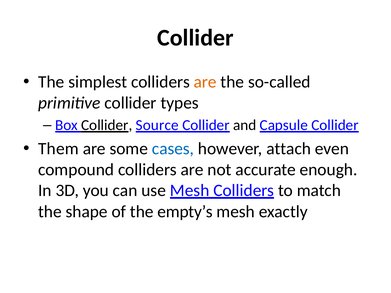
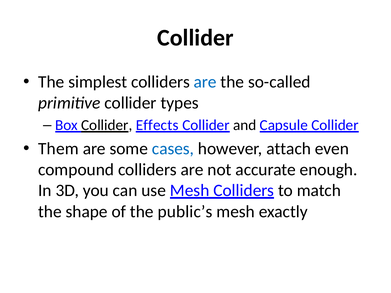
are colour: orange -> blue (205, 82)
Source: Source -> Effects (157, 125)
empty’s: empty’s -> public’s (185, 212)
